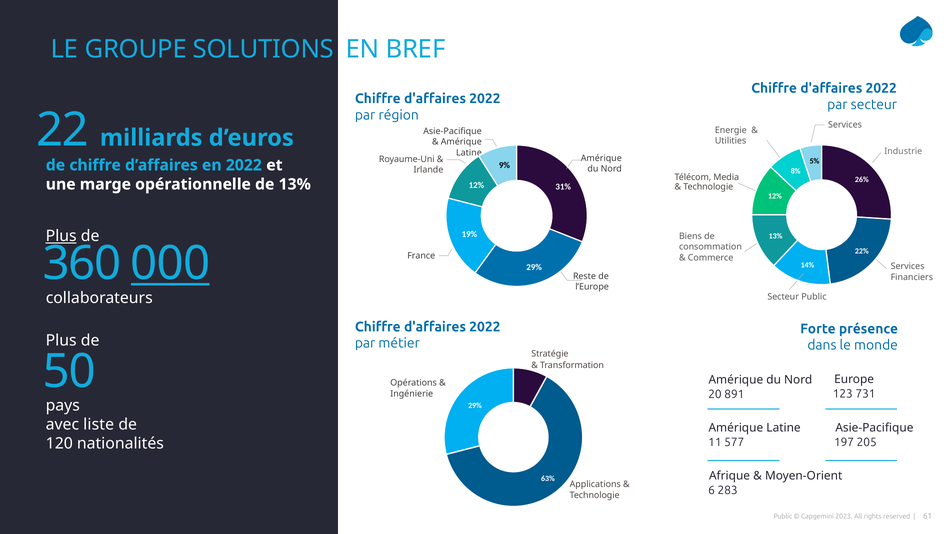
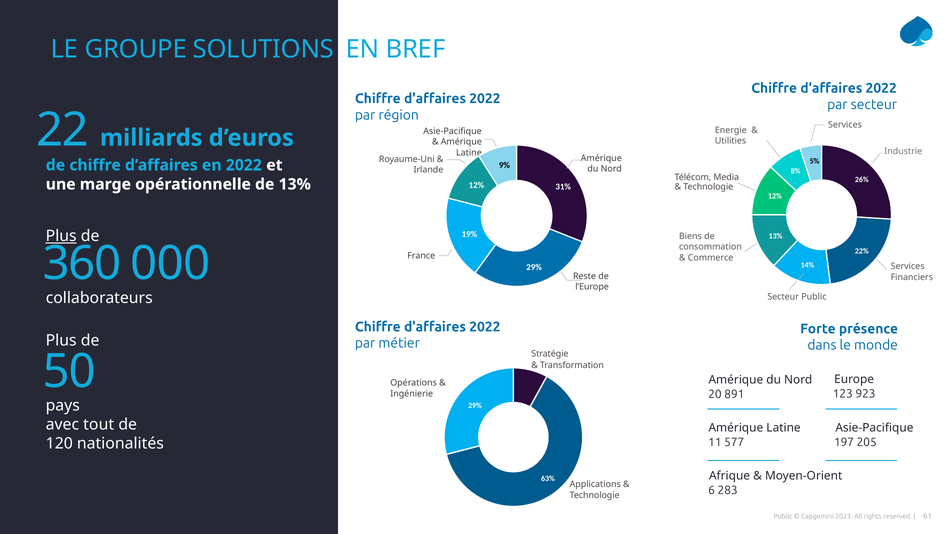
000 underline: present -> none (170, 264)
731: 731 -> 923 (865, 394)
liste: liste -> tout (99, 424)
